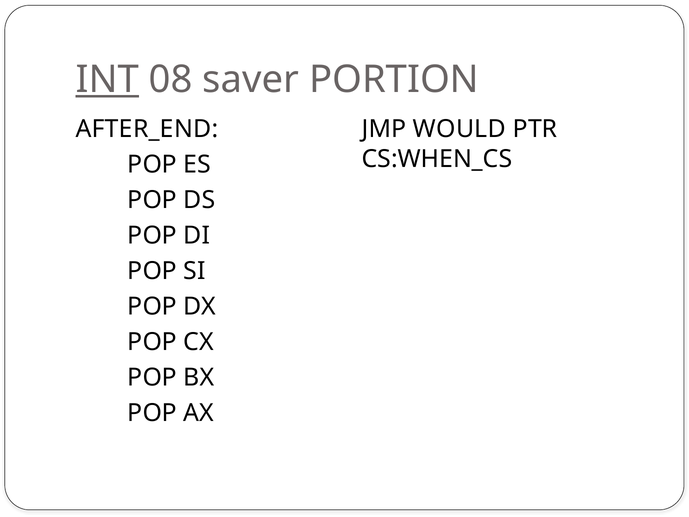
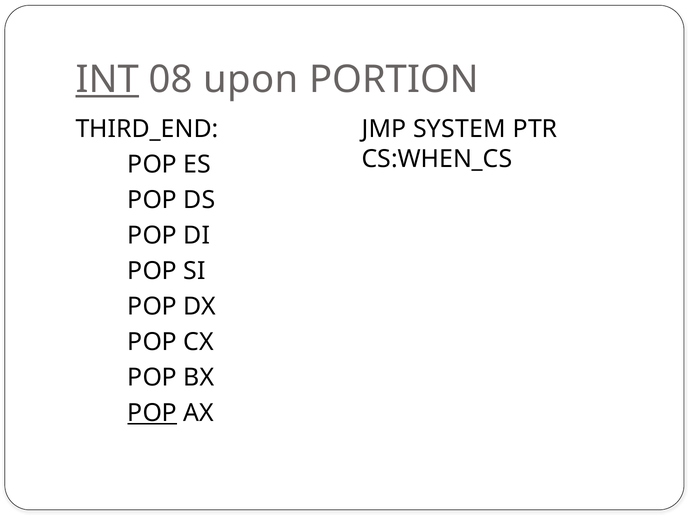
saver: saver -> upon (251, 80)
AFTER_END: AFTER_END -> THIRD_END (147, 129)
WOULD: WOULD -> SYSTEM (459, 129)
POP underline: none -> present (152, 413)
